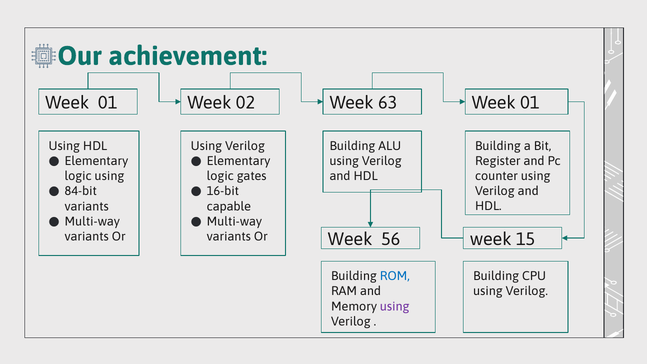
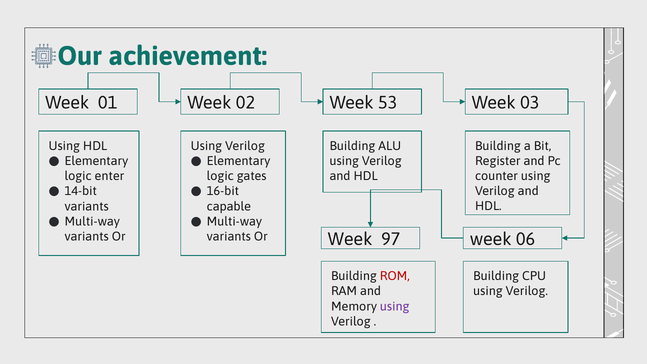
63: 63 -> 53 (388, 103)
01: 01 -> 03 (530, 103)
logic using: using -> enter (109, 176)
84-bit: 84-bit -> 14-bit (81, 191)
56: 56 -> 97 (391, 239)
15: 15 -> 06 (526, 239)
ROM colour: blue -> red (395, 276)
